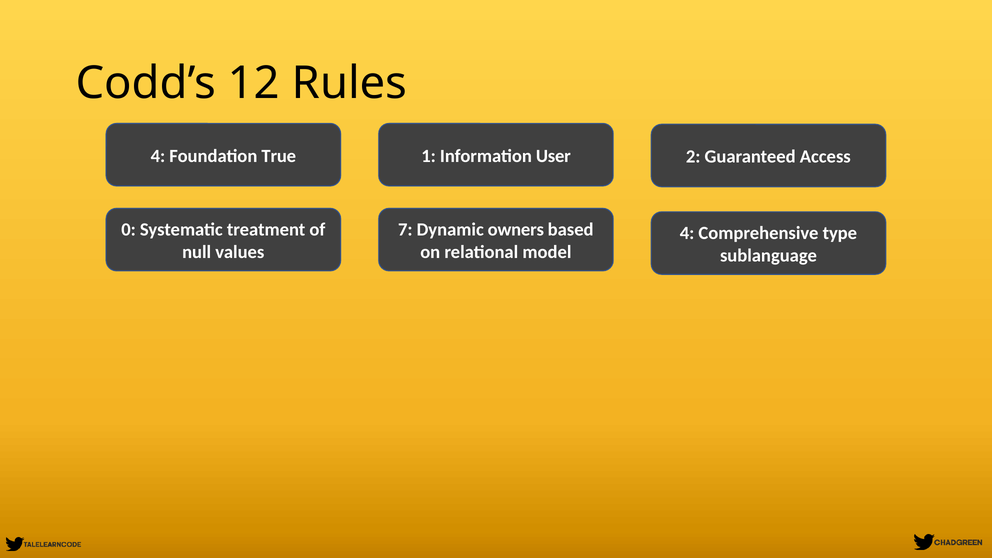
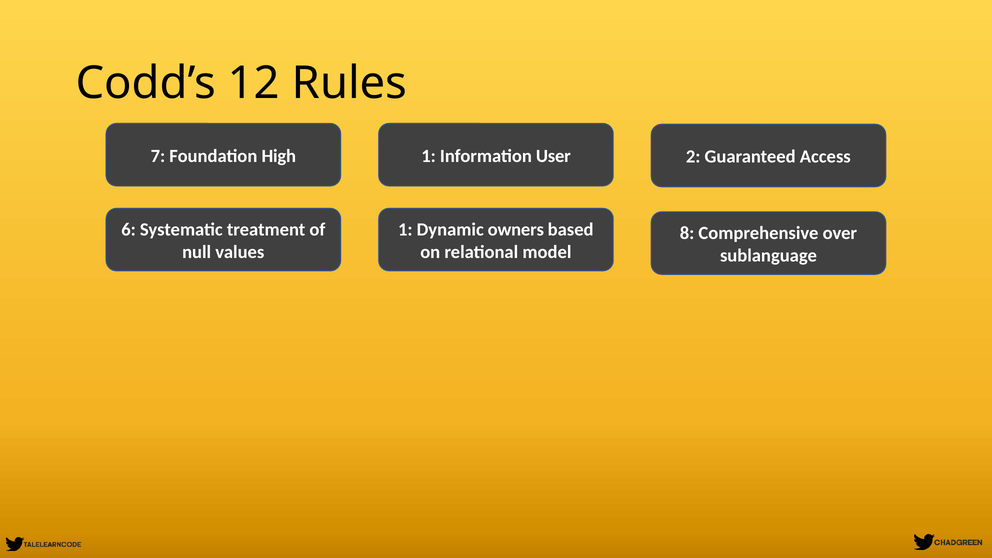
4: 4 -> 7 (158, 156)
True: True -> High (279, 156)
0: 0 -> 6 (129, 230)
7: 7 -> 1 (405, 230)
4: 4 -> 8 (687, 233)
type: type -> over (840, 233)
